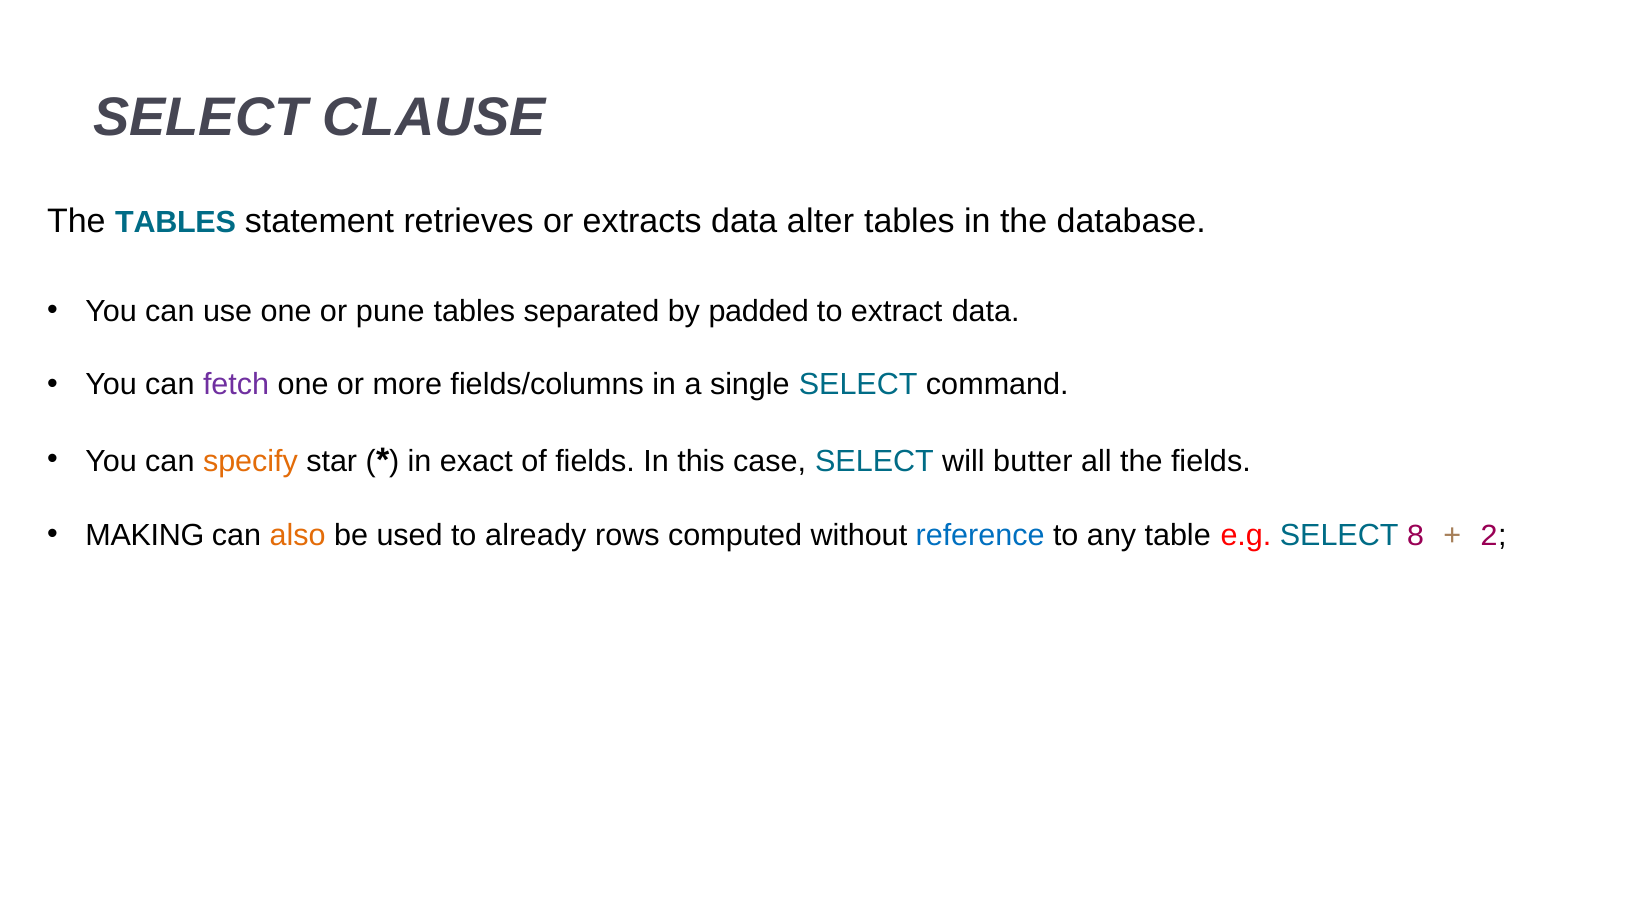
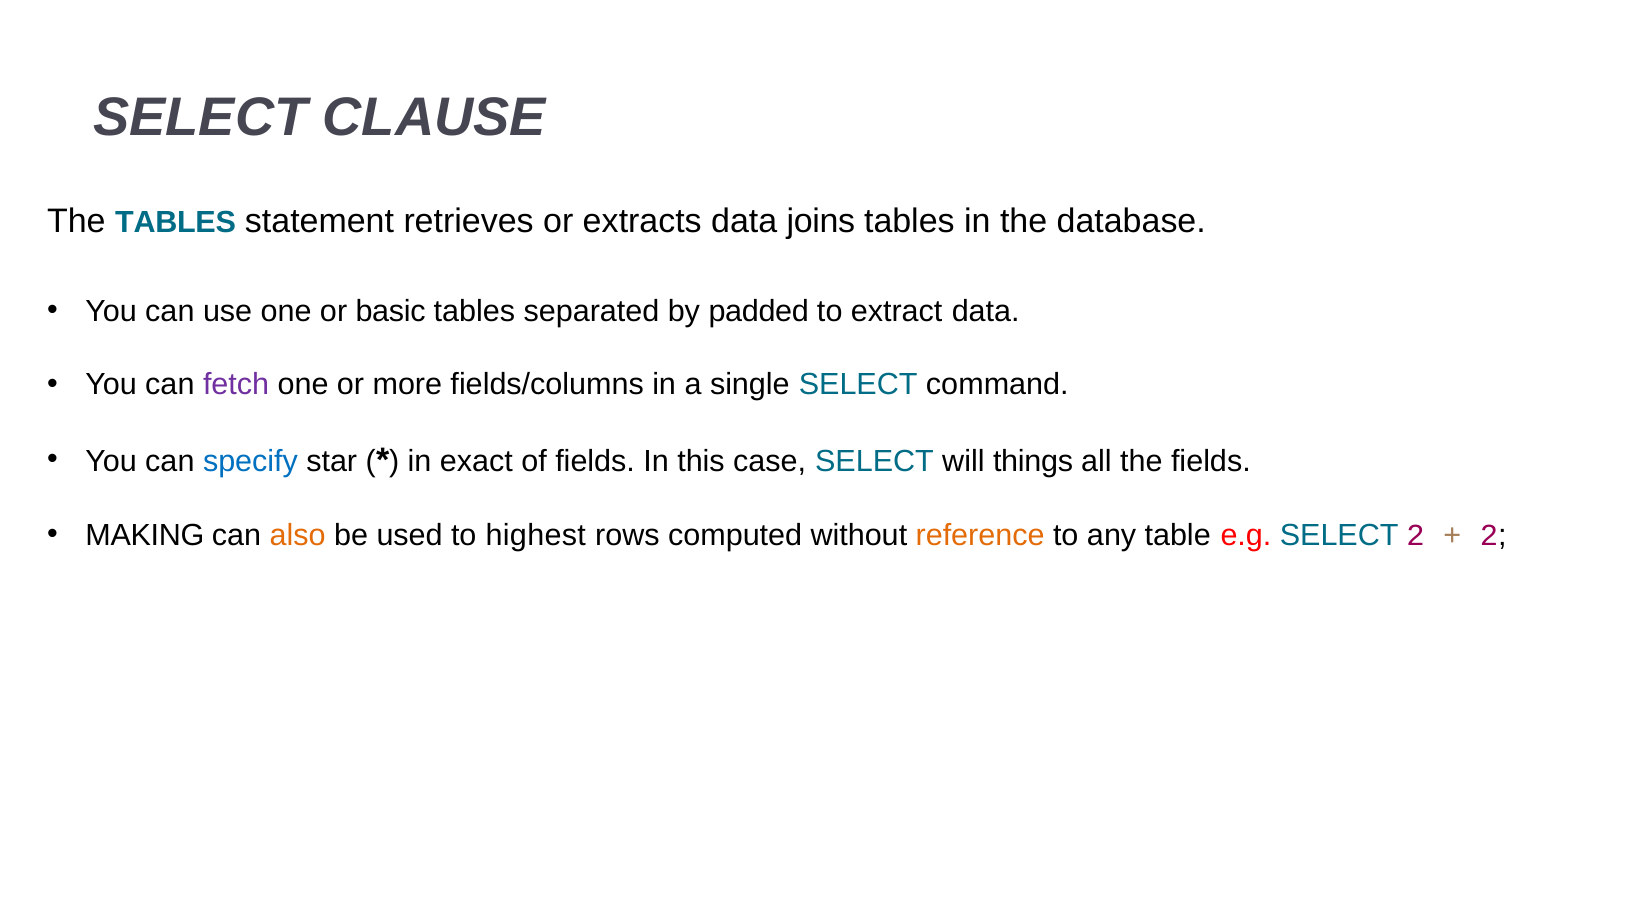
alter: alter -> joins (821, 221)
pune: pune -> basic (391, 311)
specify colour: orange -> blue (250, 461)
butter: butter -> things (1033, 461)
already: already -> highest (536, 535)
reference colour: blue -> orange (980, 535)
SELECT 8: 8 -> 2 (1416, 535)
